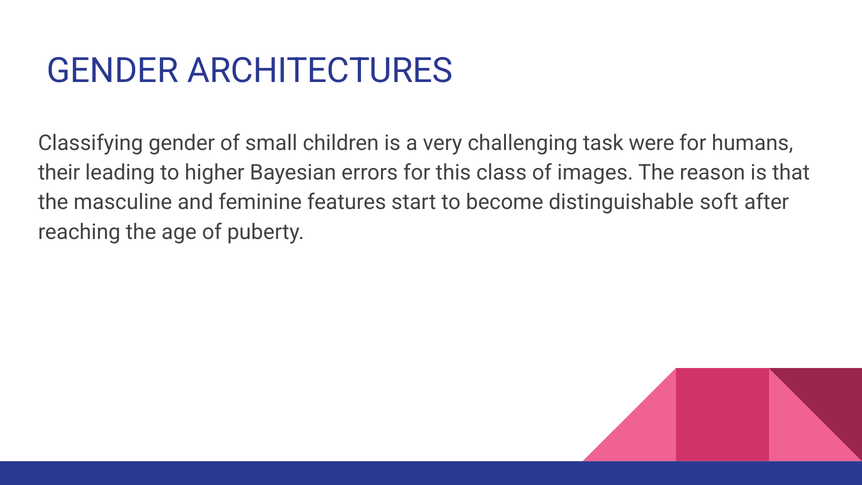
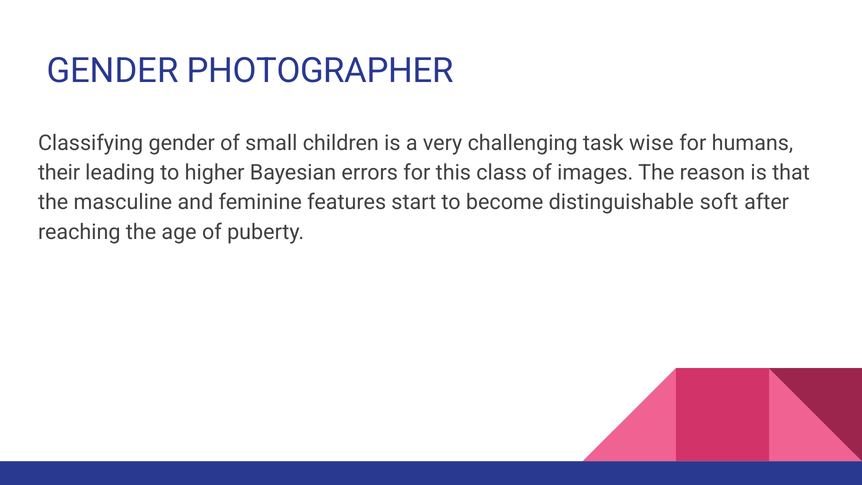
ARCHITECTURES: ARCHITECTURES -> PHOTOGRAPHER (320, 71)
were: were -> wise (651, 143)
